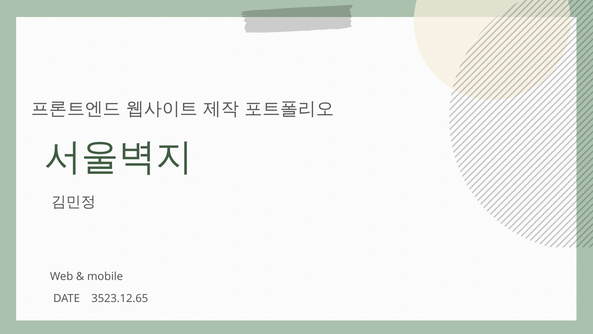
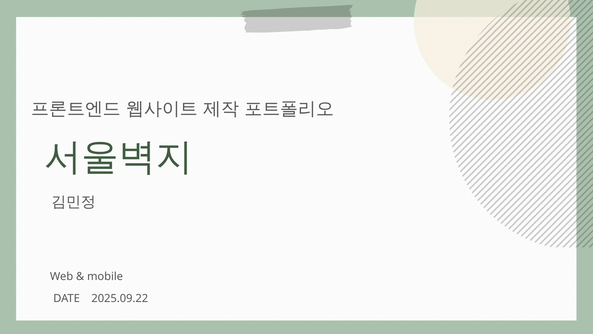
3523.12.65: 3523.12.65 -> 2025.09.22 (120, 298)
